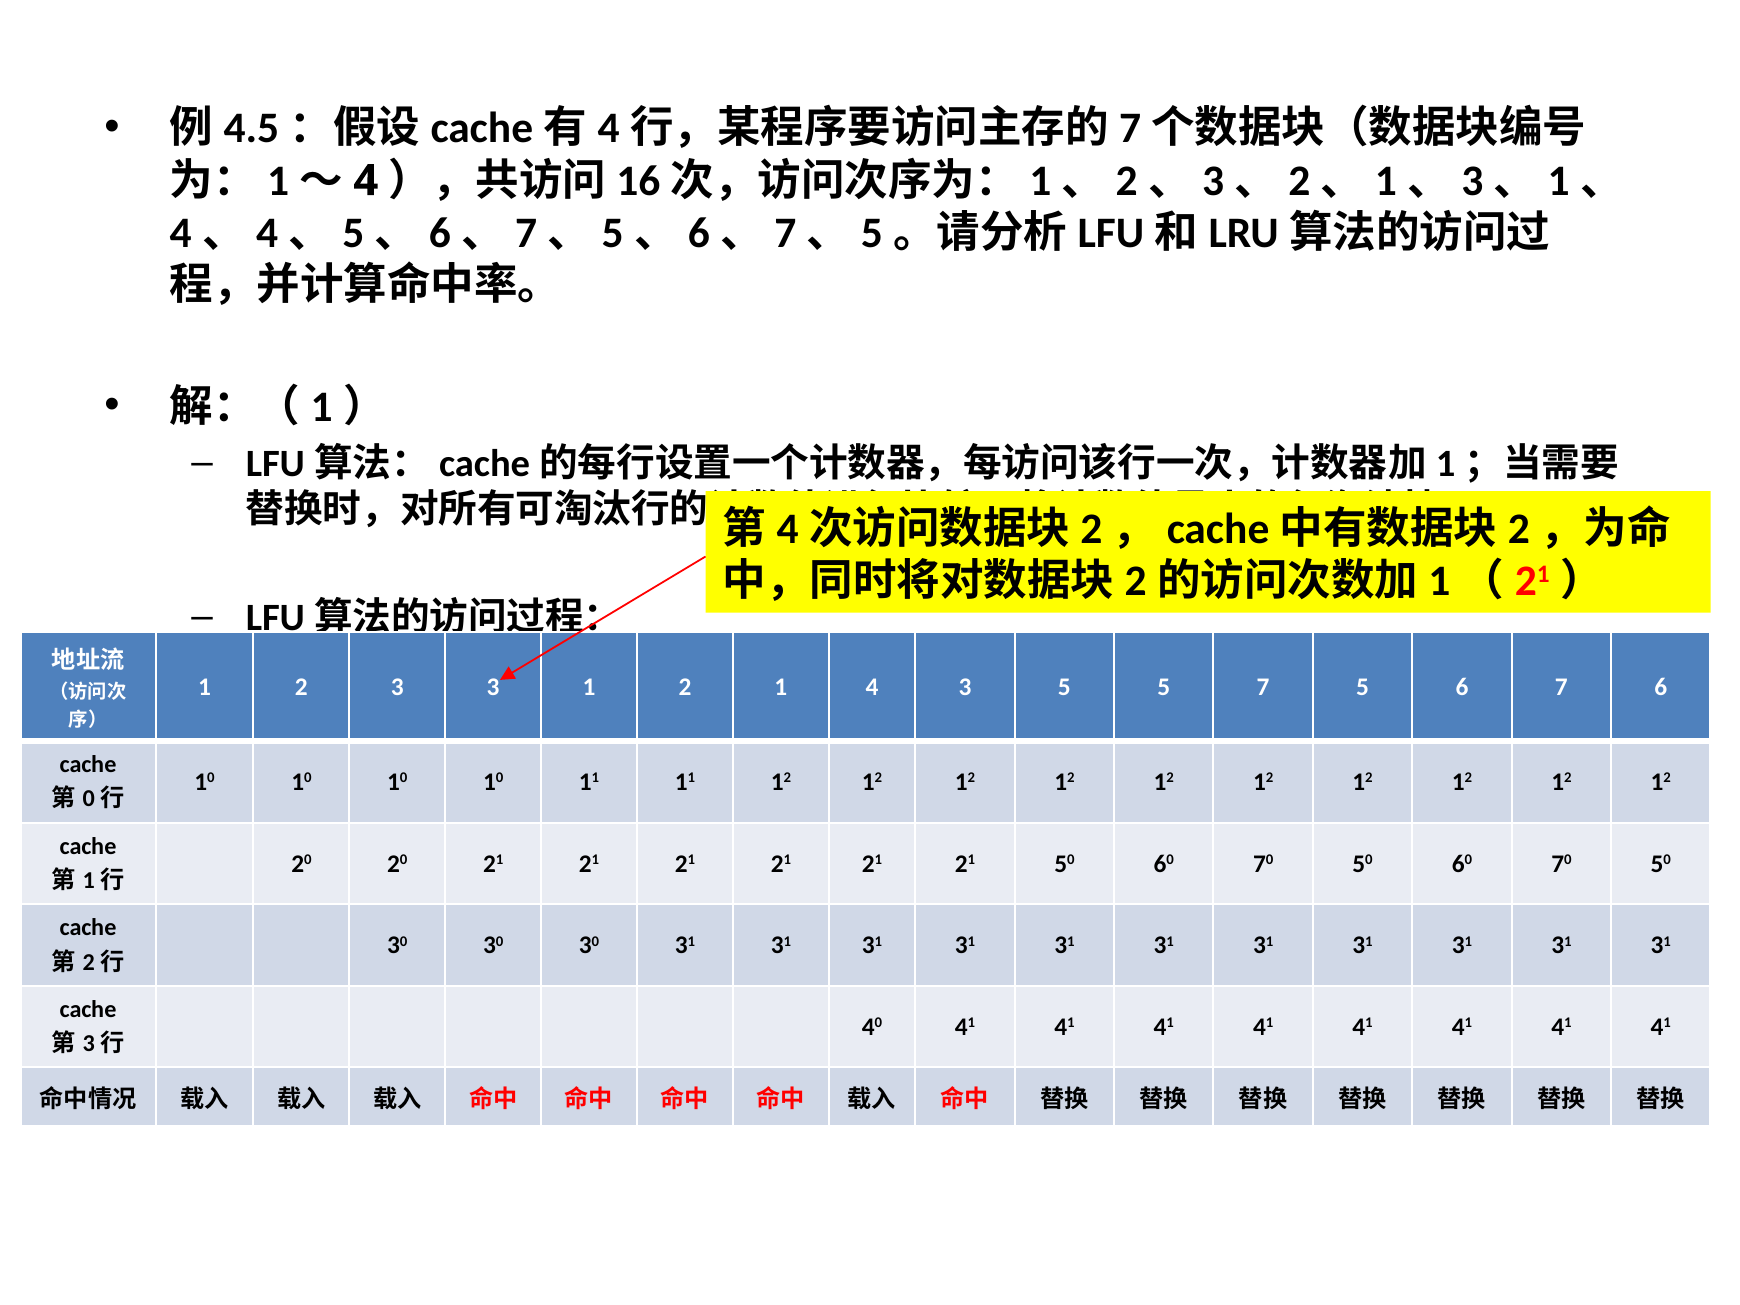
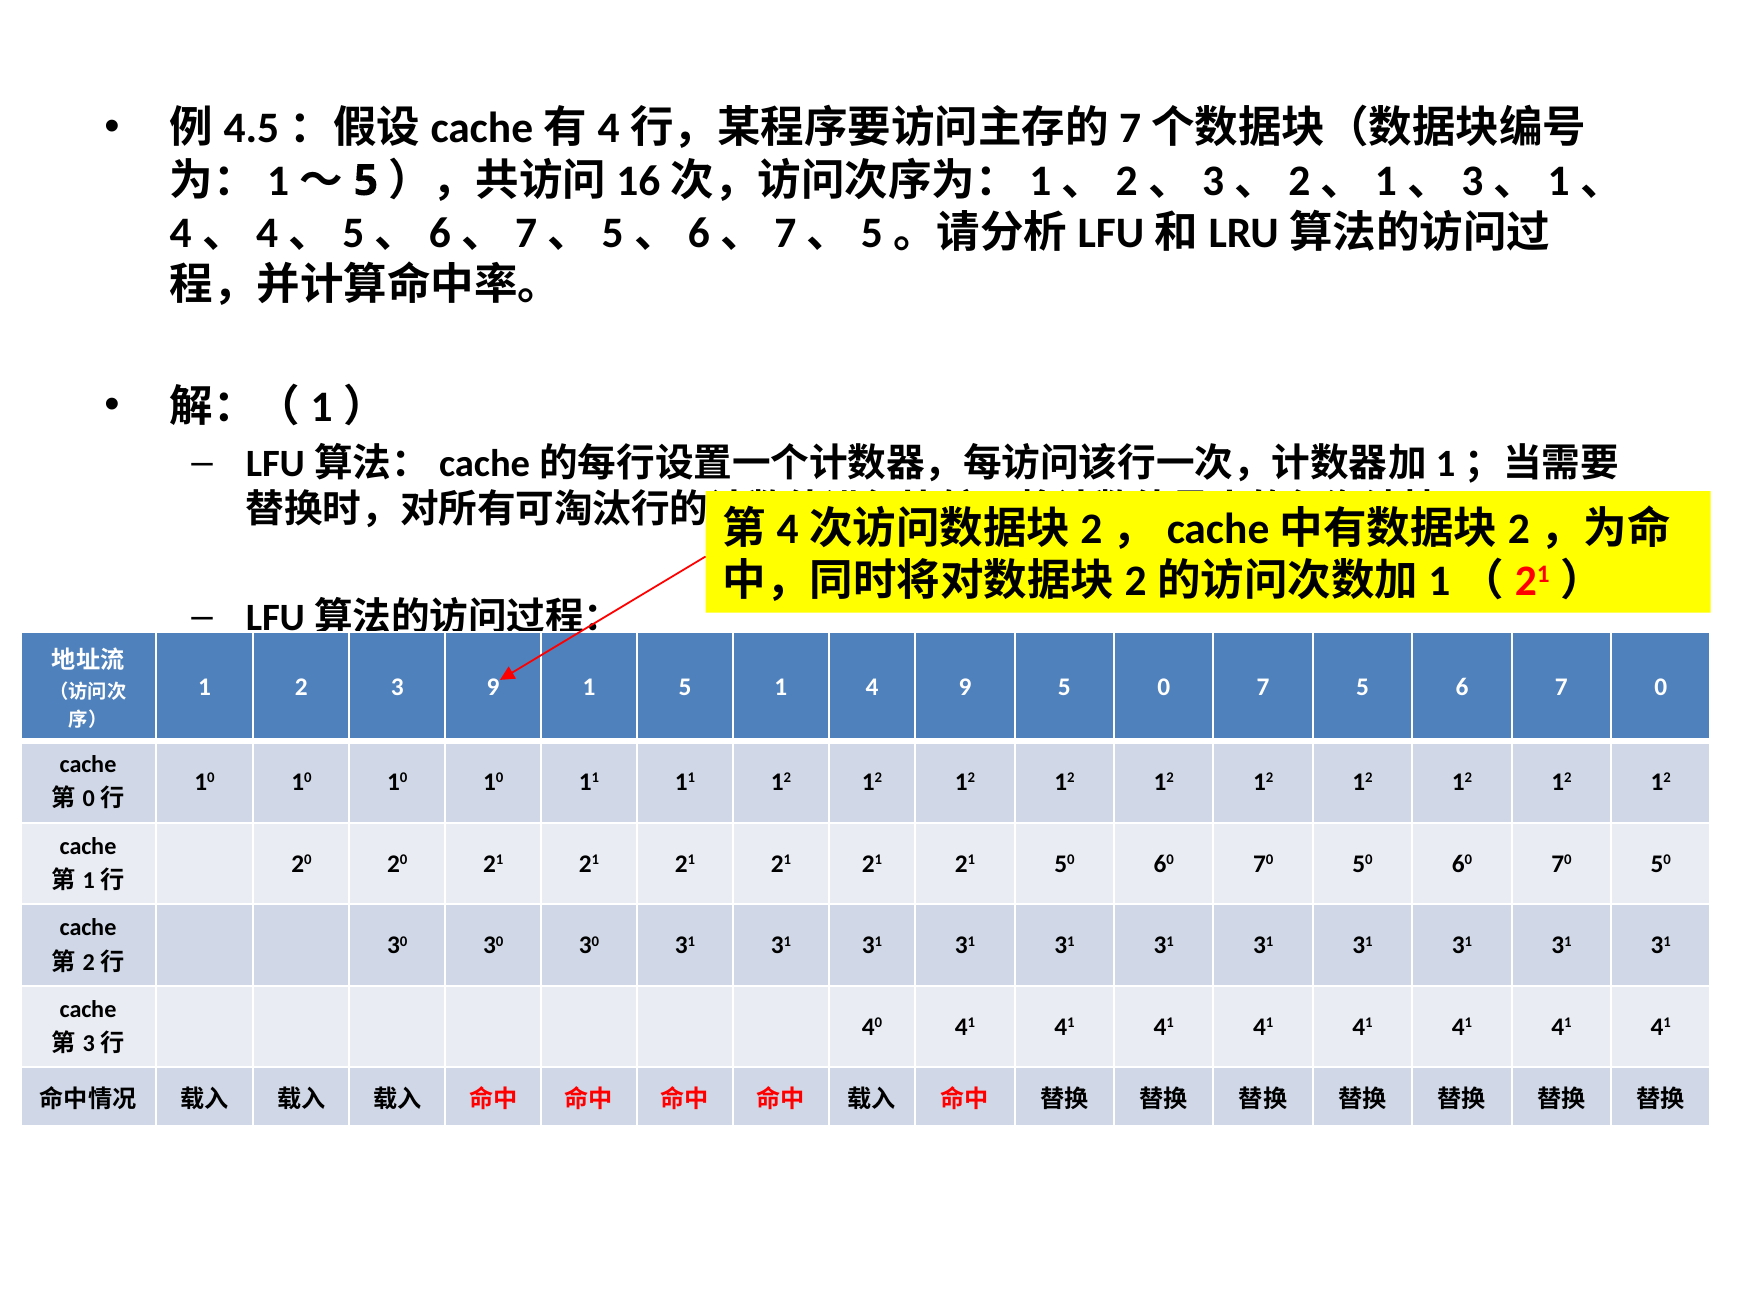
4: 4 -> 5 (366, 181)
3 3: 3 -> 9 (493, 687)
2: 2 -> 5 (685, 687)
4 3: 3 -> 9 (965, 687)
5 5: 5 -> 0 (1164, 687)
7 6: 6 -> 0 (1661, 687)
